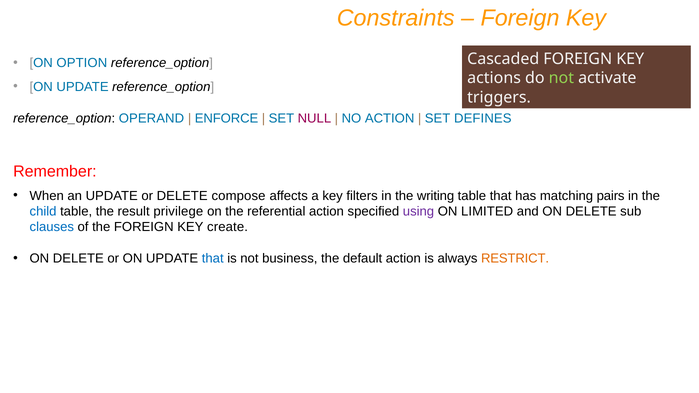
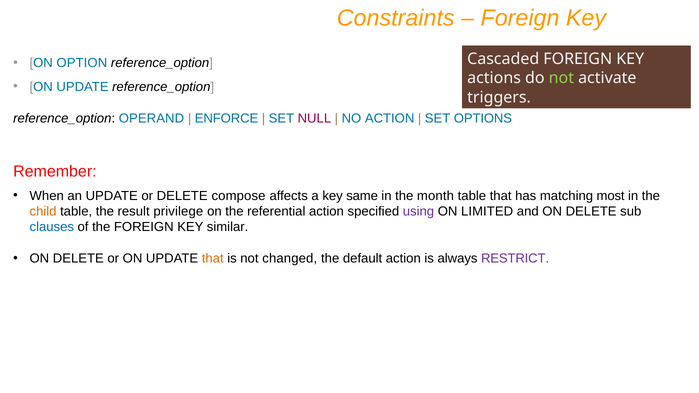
DEFINES: DEFINES -> OPTIONS (483, 118)
filters: filters -> same (362, 196)
writing: writing -> month (435, 196)
pairs: pairs -> most (611, 196)
child colour: blue -> orange (43, 212)
create: create -> similar (228, 227)
that colour: blue -> orange (213, 259)
business: business -> changed (290, 259)
RESTRICT colour: orange -> purple (515, 259)
